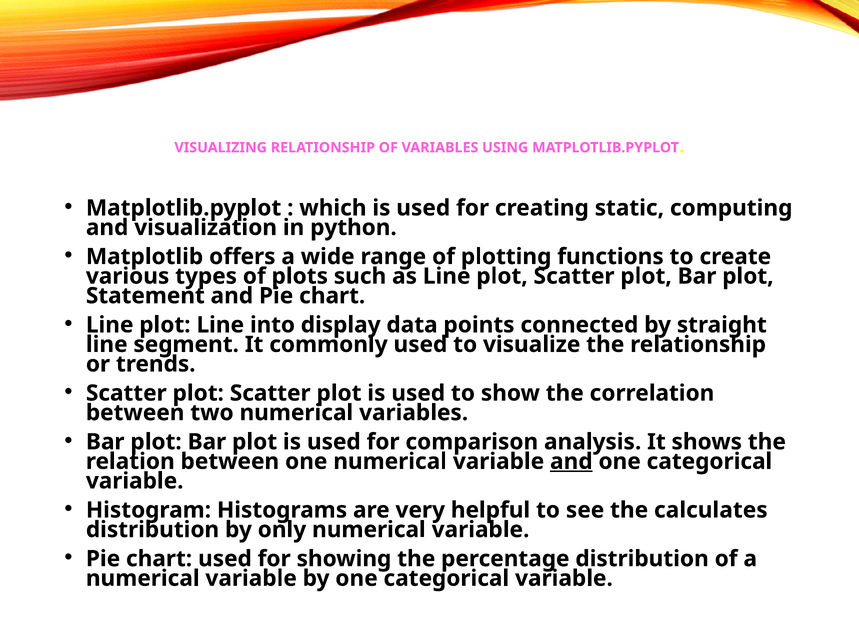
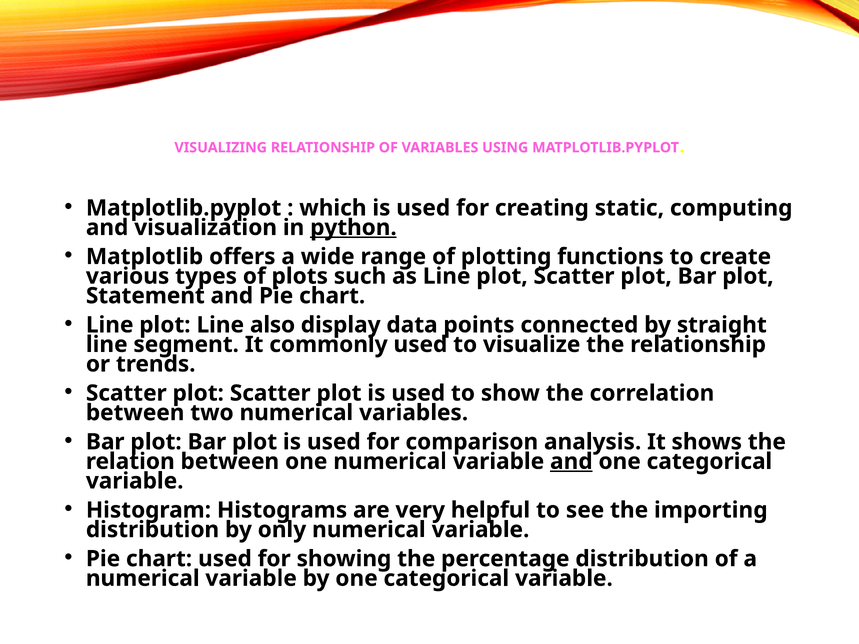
python underline: none -> present (353, 228)
into: into -> also (273, 325)
calculates: calculates -> importing (711, 510)
